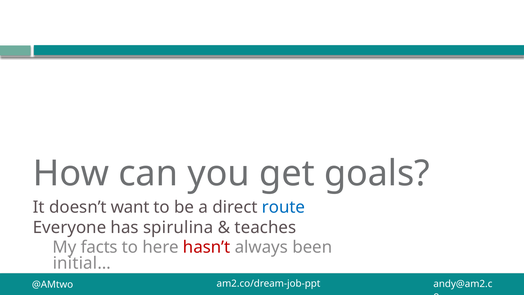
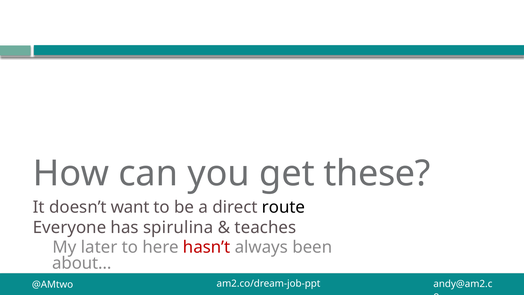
goals: goals -> these (377, 174)
route colour: blue -> black (283, 207)
facts: facts -> later (99, 247)
initial…: initial… -> about… (82, 263)
